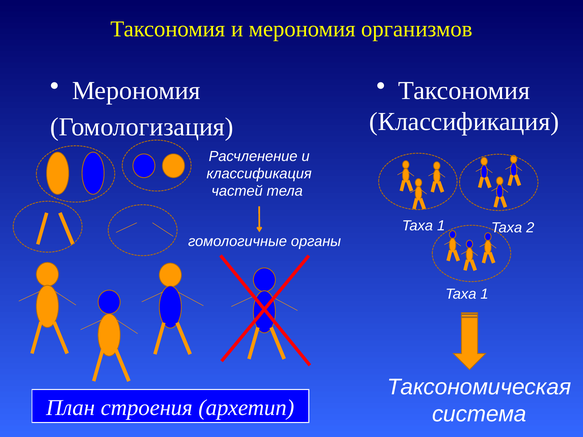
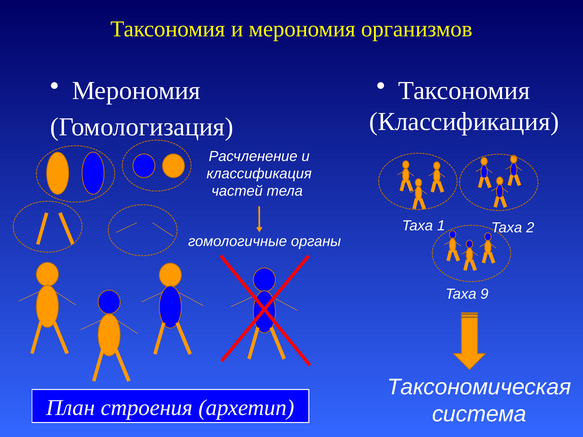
1: 1 -> 9 (484, 294)
